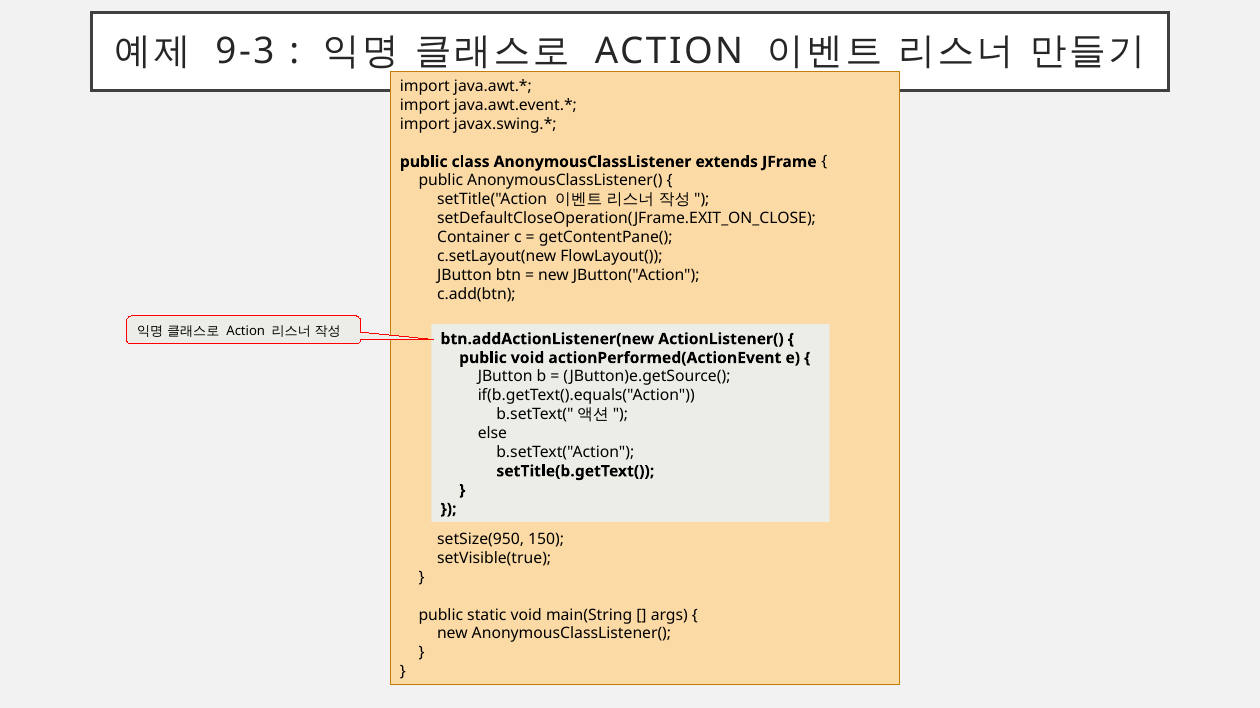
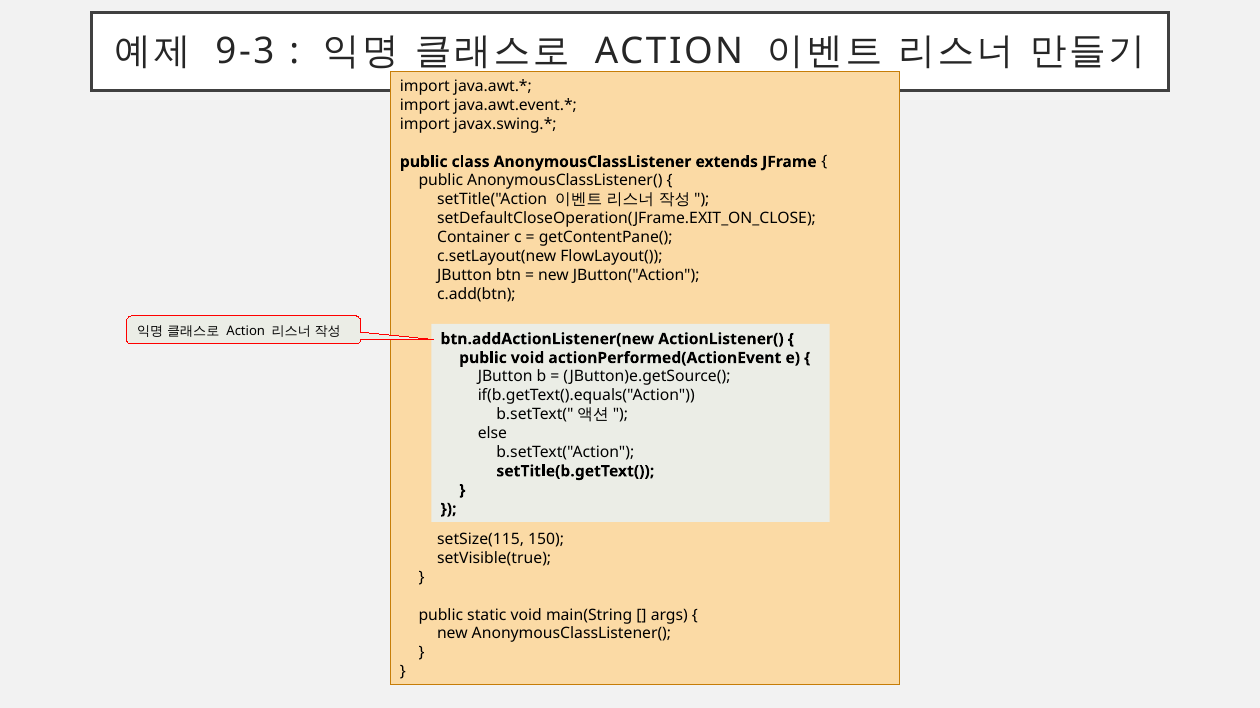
setSize(950: setSize(950 -> setSize(115 (481, 540)
